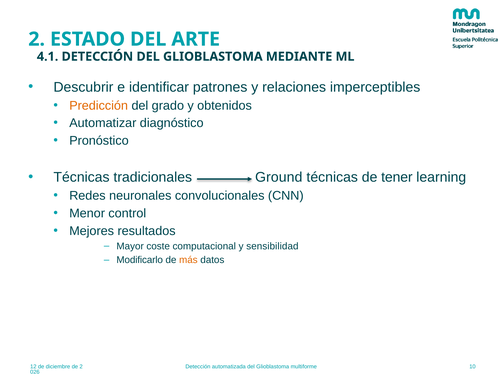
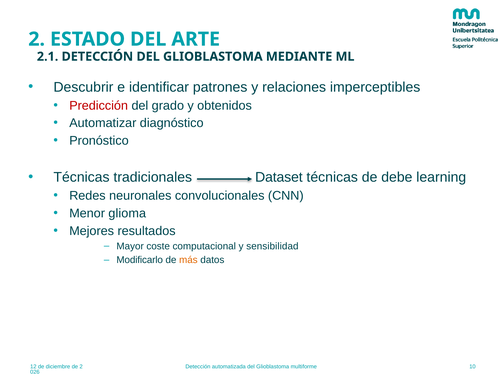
4.1: 4.1 -> 2.1 (48, 57)
Predicción colour: orange -> red (99, 106)
Ground: Ground -> Dataset (279, 177)
tener: tener -> debe (397, 177)
control: control -> glioma (127, 213)
